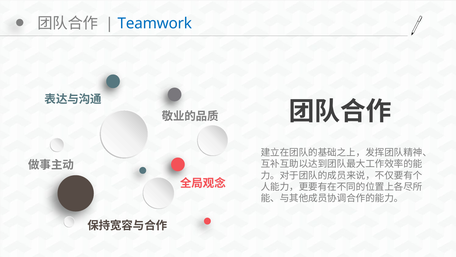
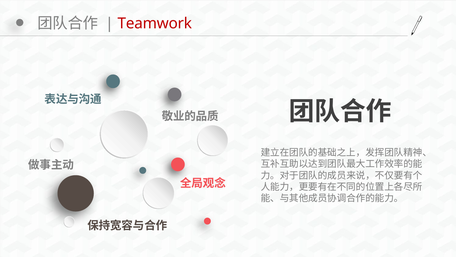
Teamwork colour: blue -> red (155, 23)
